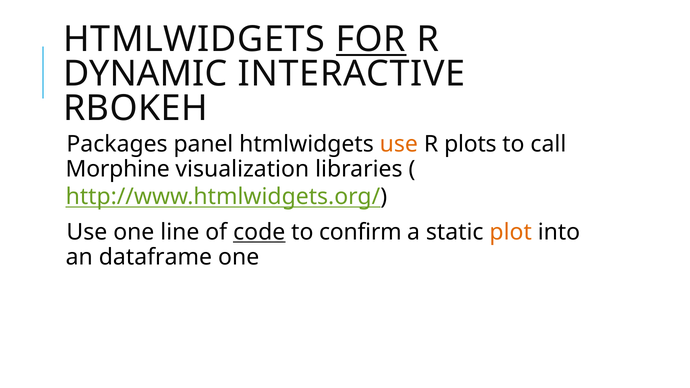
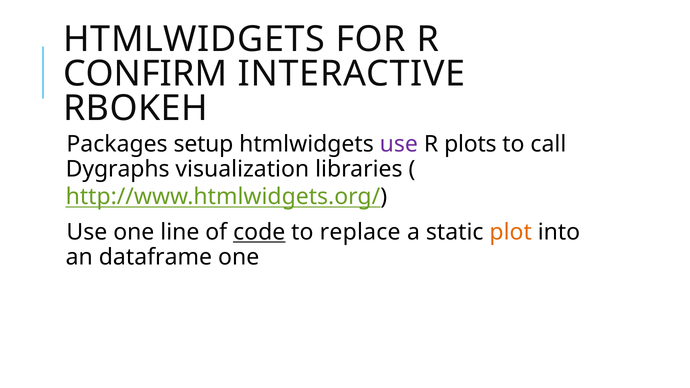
FOR underline: present -> none (371, 40)
DYNAMIC: DYNAMIC -> CONFIRM (145, 74)
panel: panel -> setup (203, 144)
use colour: orange -> purple (399, 144)
Morphine: Morphine -> Dygraphs (118, 169)
confirm: confirm -> replace (360, 232)
